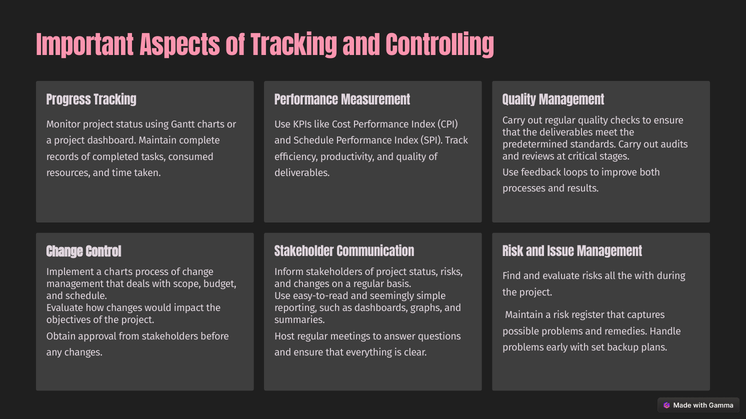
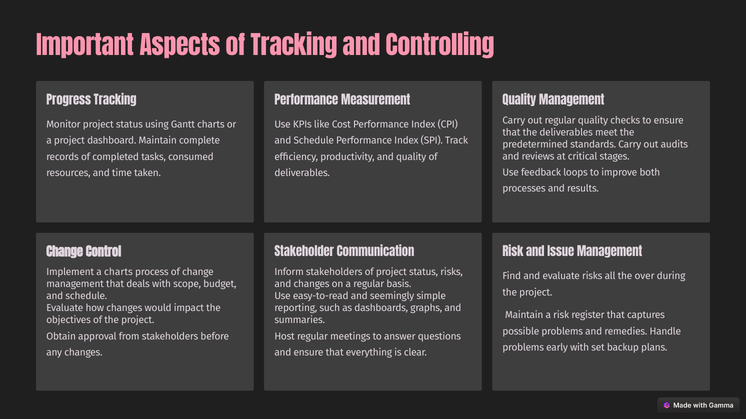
the with: with -> over (645, 277)
